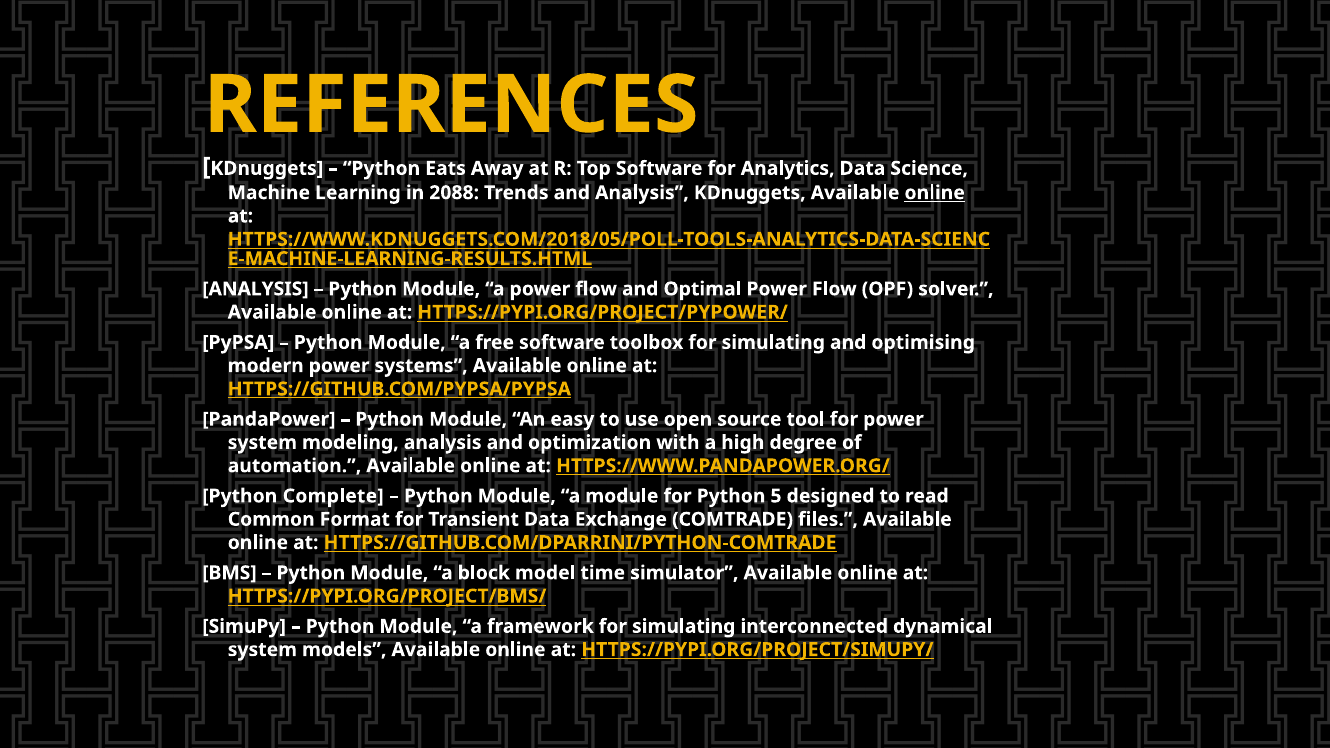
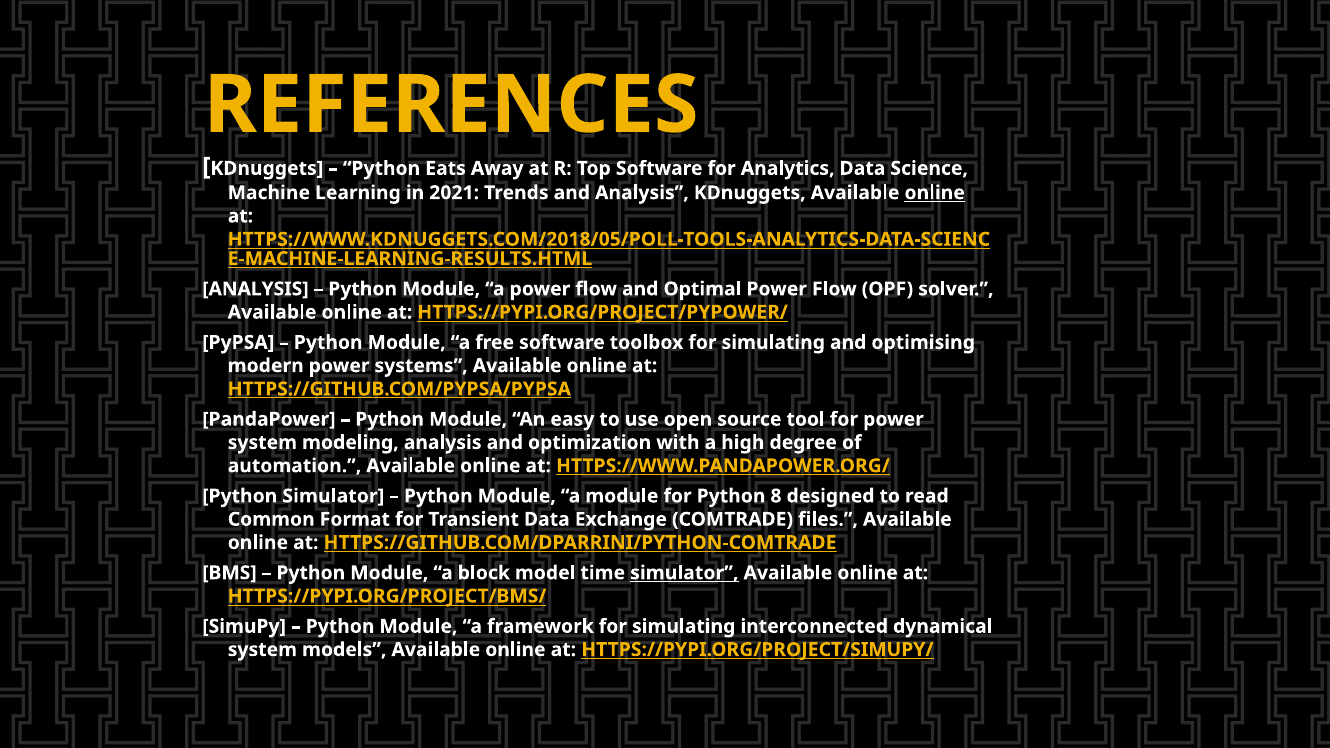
2088: 2088 -> 2021 (454, 193)
Python Complete: Complete -> Simulator (333, 496)
5: 5 -> 8 (776, 496)
simulator underline: none -> present (684, 573)
